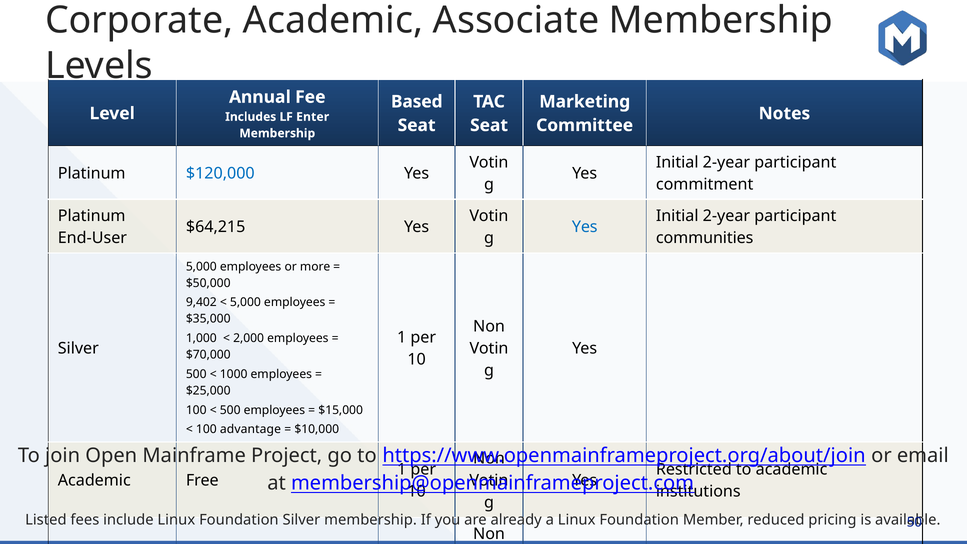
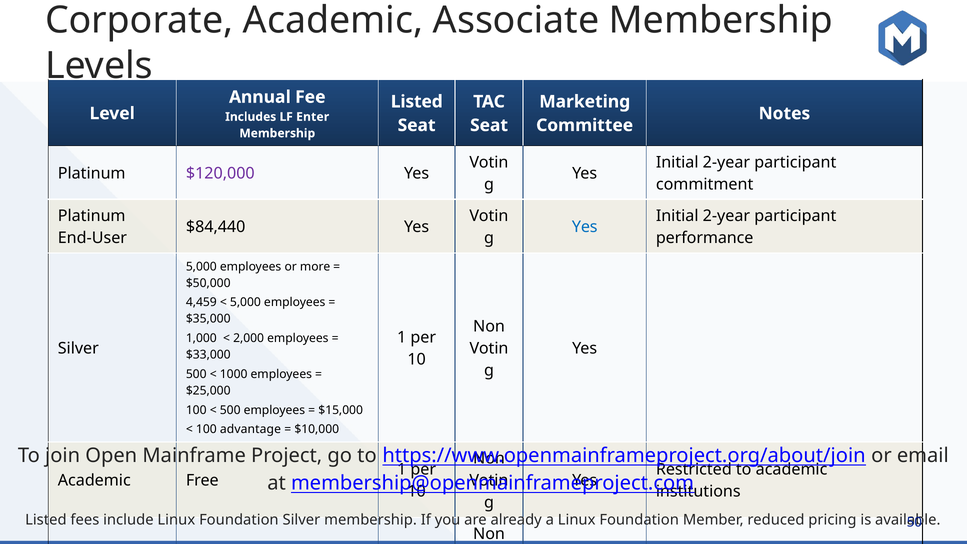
Based: Based -> Listed (417, 102)
$120,000 colour: blue -> purple (220, 173)
$64,215: $64,215 -> $84,440 (216, 227)
communities: communities -> performance (705, 238)
9,402: 9,402 -> 4,459 (201, 302)
$70,000: $70,000 -> $33,000 (208, 355)
